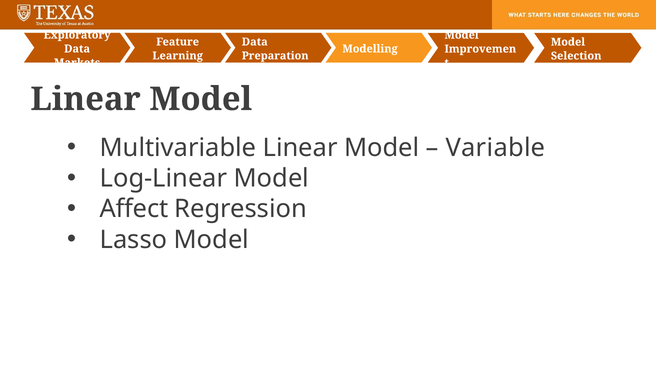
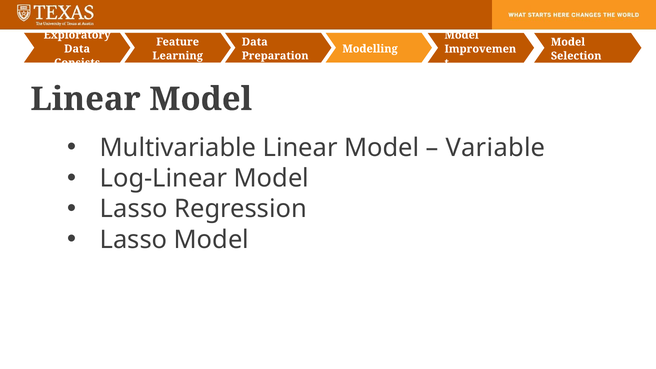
Markets: Markets -> Consists (77, 63)
Affect: Affect -> Lasso (134, 209)
